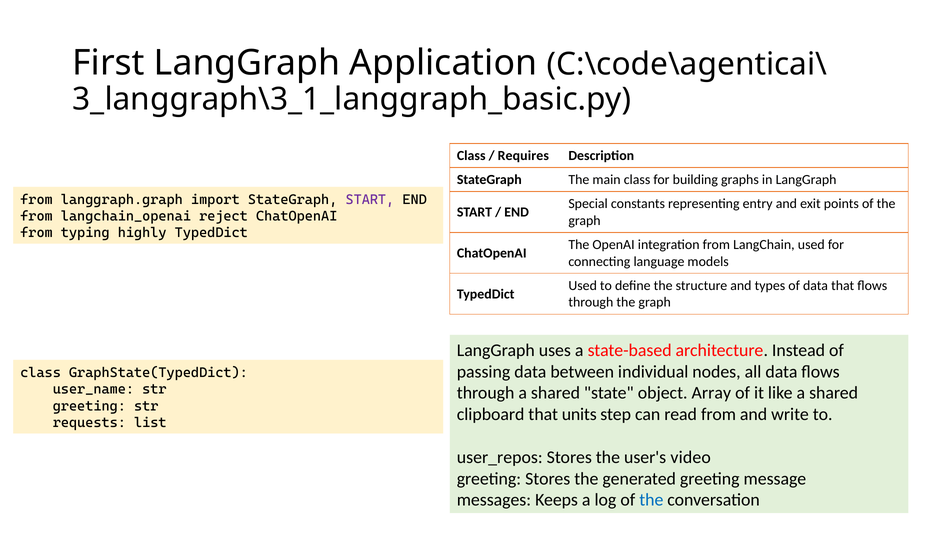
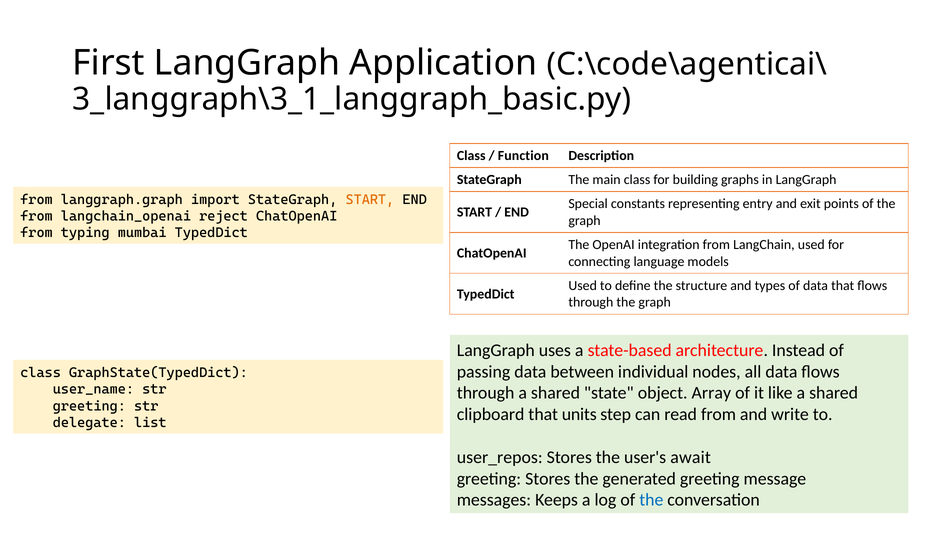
Requires: Requires -> Function (523, 155)
START colour: purple -> orange (370, 199)
highly: highly -> mumbai (142, 233)
requests: requests -> delegate (89, 422)
video: video -> await (691, 457)
